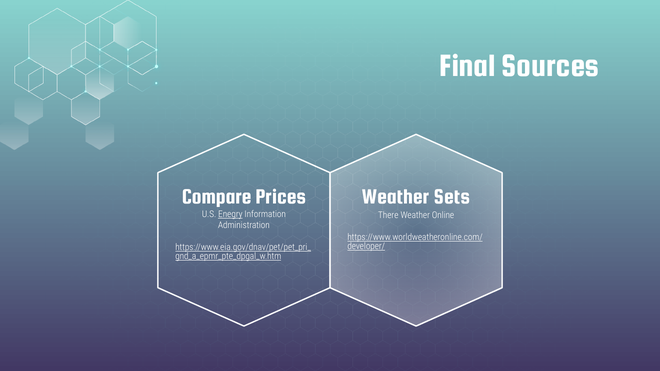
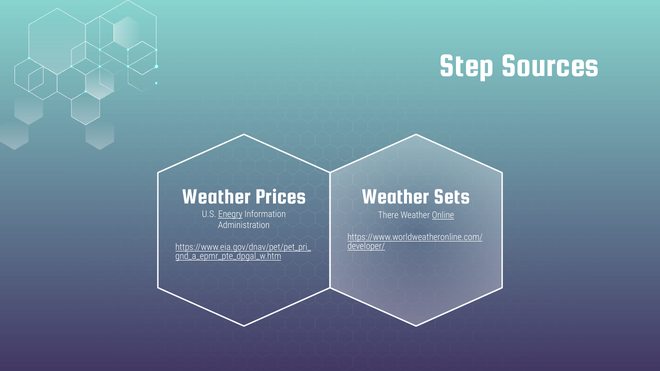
Final: Final -> Step (467, 65)
Compare: Compare -> Weather (216, 197)
Online underline: none -> present (443, 215)
